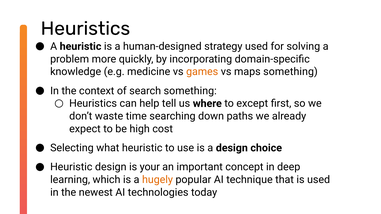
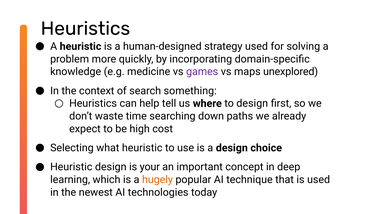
games colour: orange -> purple (202, 72)
maps something: something -> unexplored (291, 72)
to except: except -> design (252, 104)
